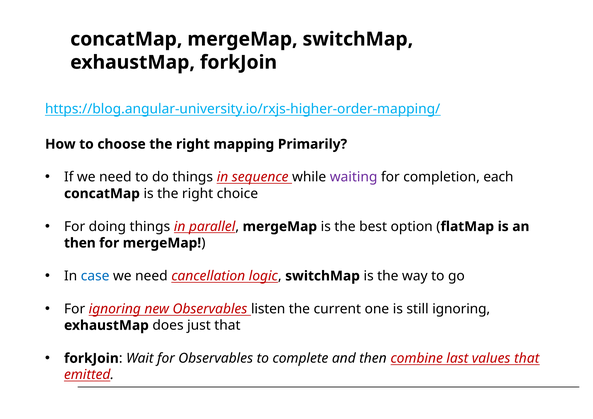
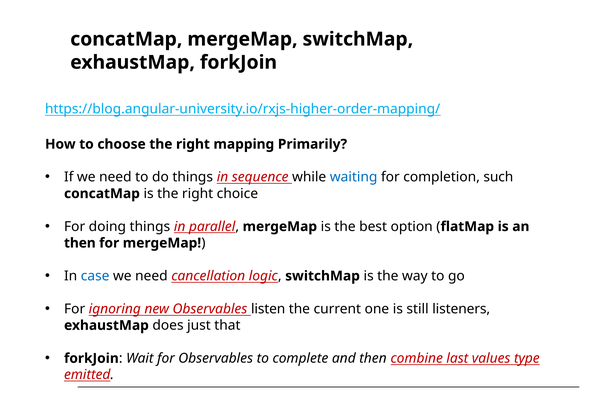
waiting colour: purple -> blue (354, 177)
each: each -> such (498, 177)
still ignoring: ignoring -> listeners (461, 309)
values that: that -> type (527, 359)
